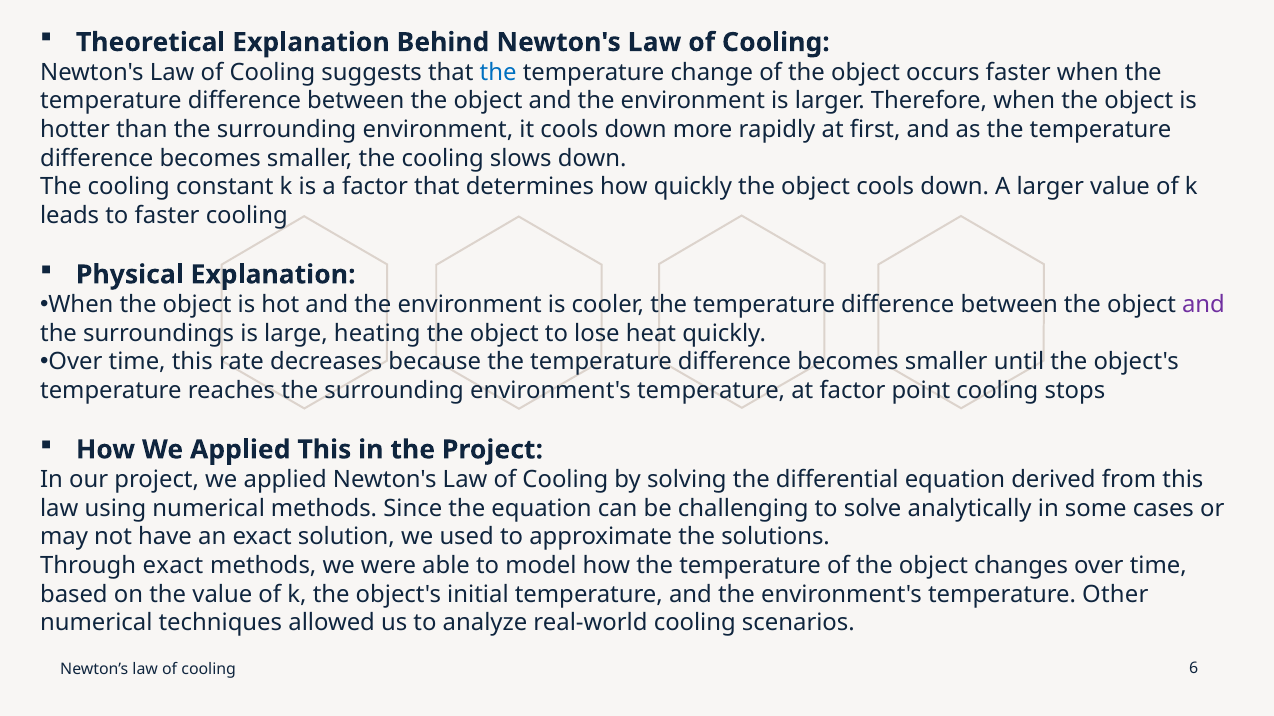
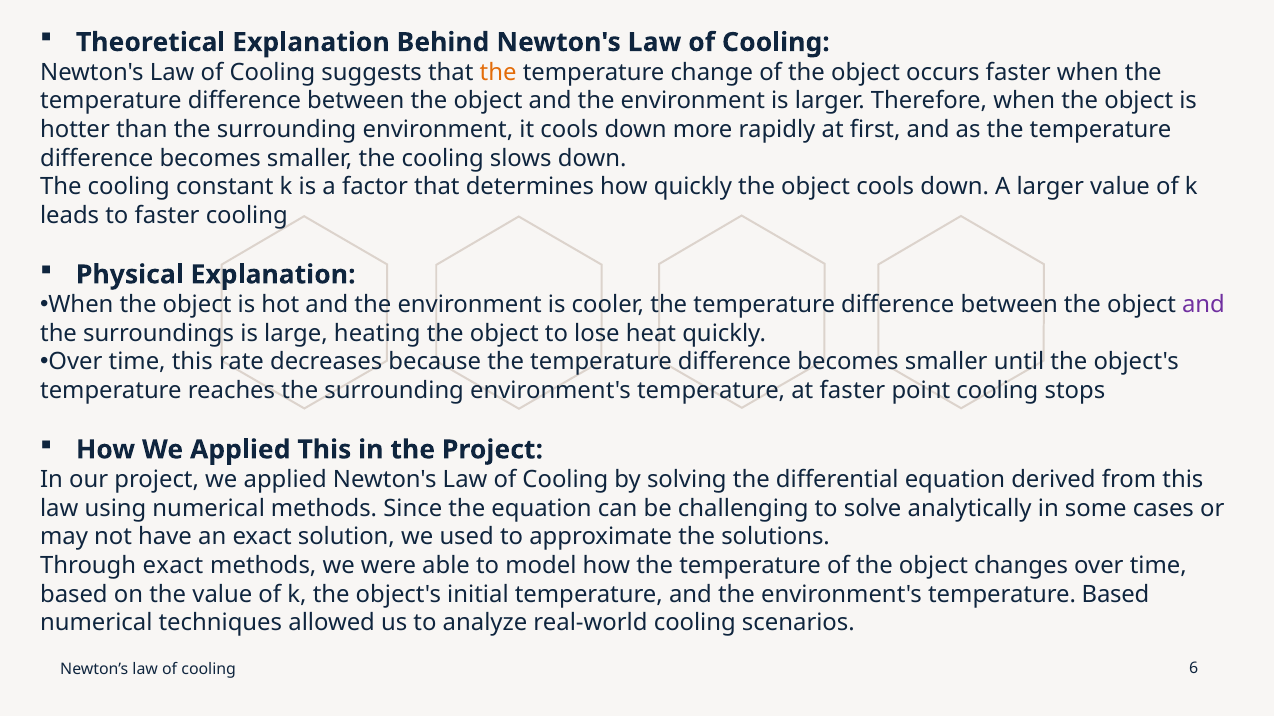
the colour: blue -> orange (498, 72)
at factor: factor -> faster (852, 391)
temperature Other: Other -> Based (1116, 595)
